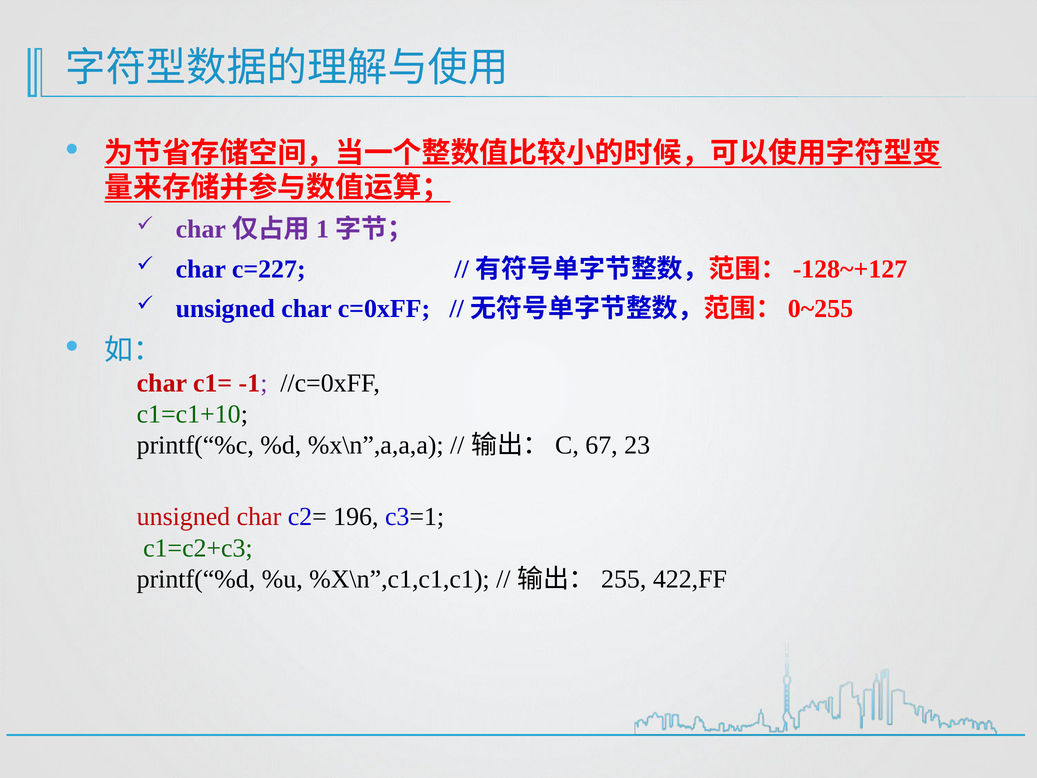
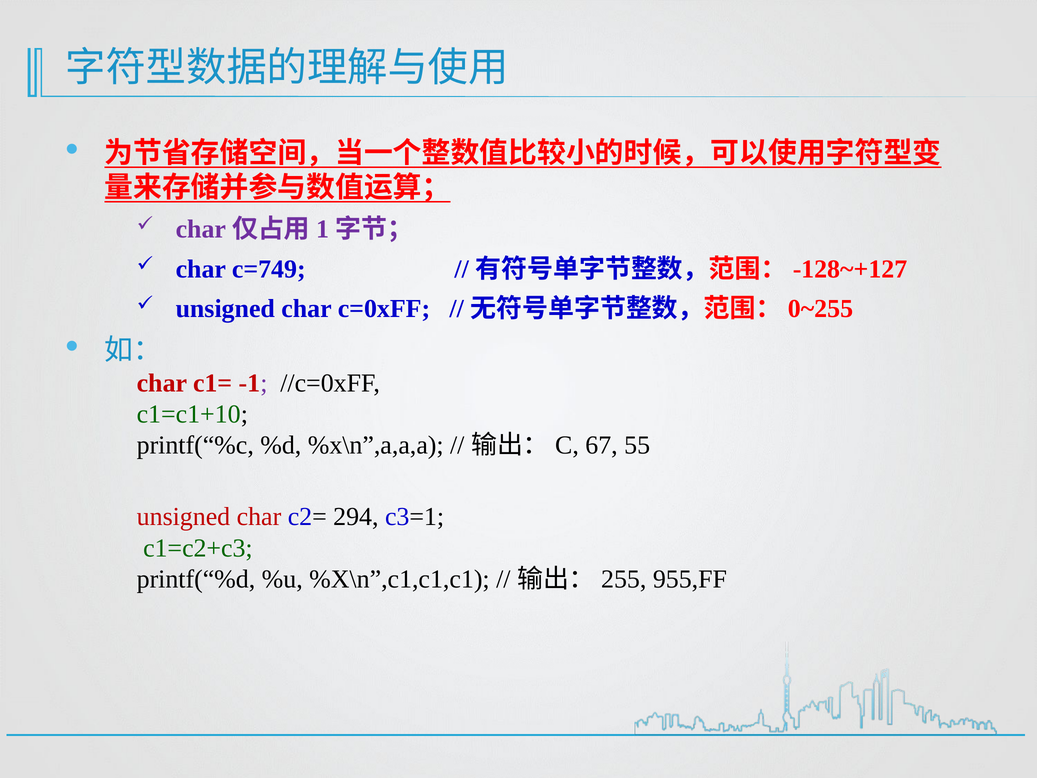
c=227: c=227 -> c=749 (269, 269)
23: 23 -> 55 (637, 445)
196: 196 -> 294 (356, 517)
422,FF: 422,FF -> 955,FF (690, 579)
